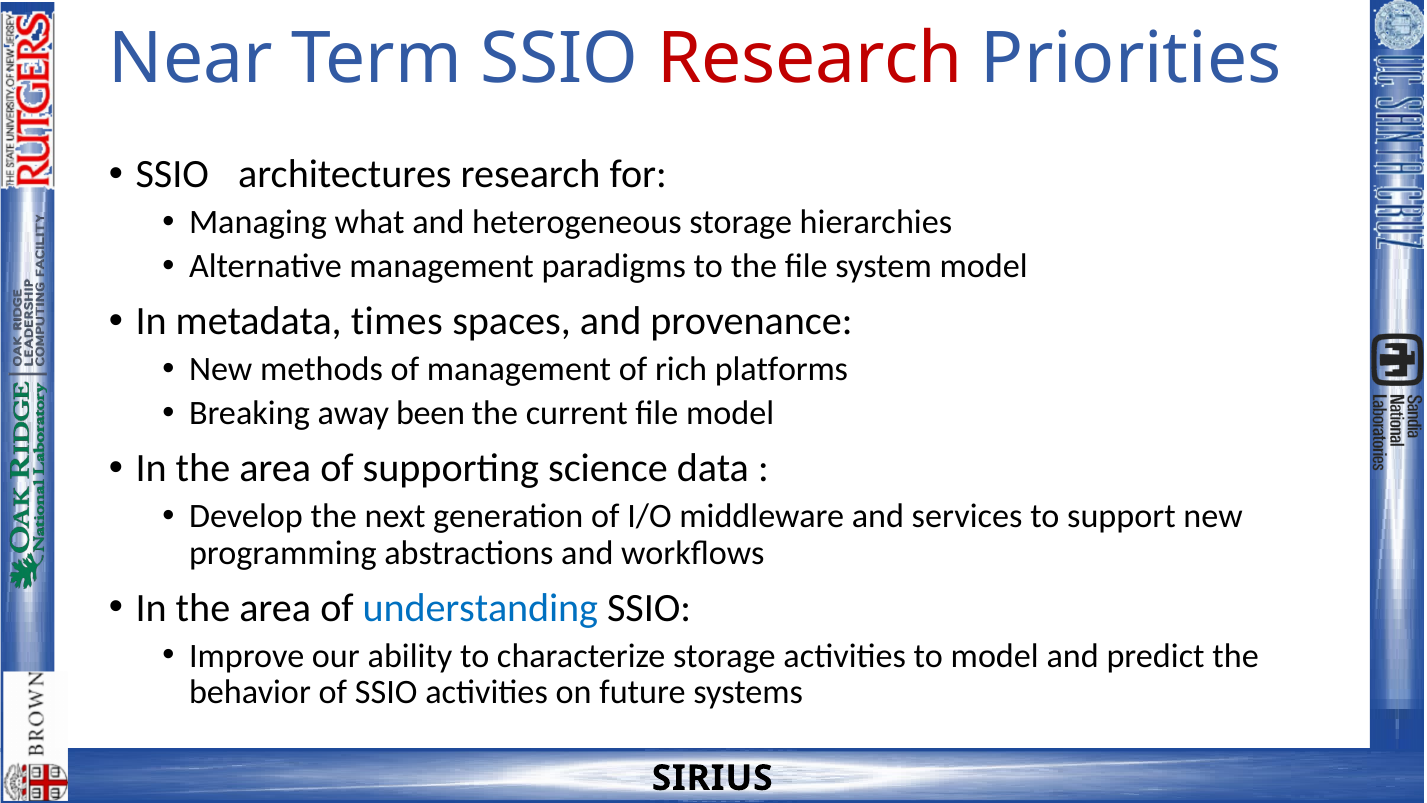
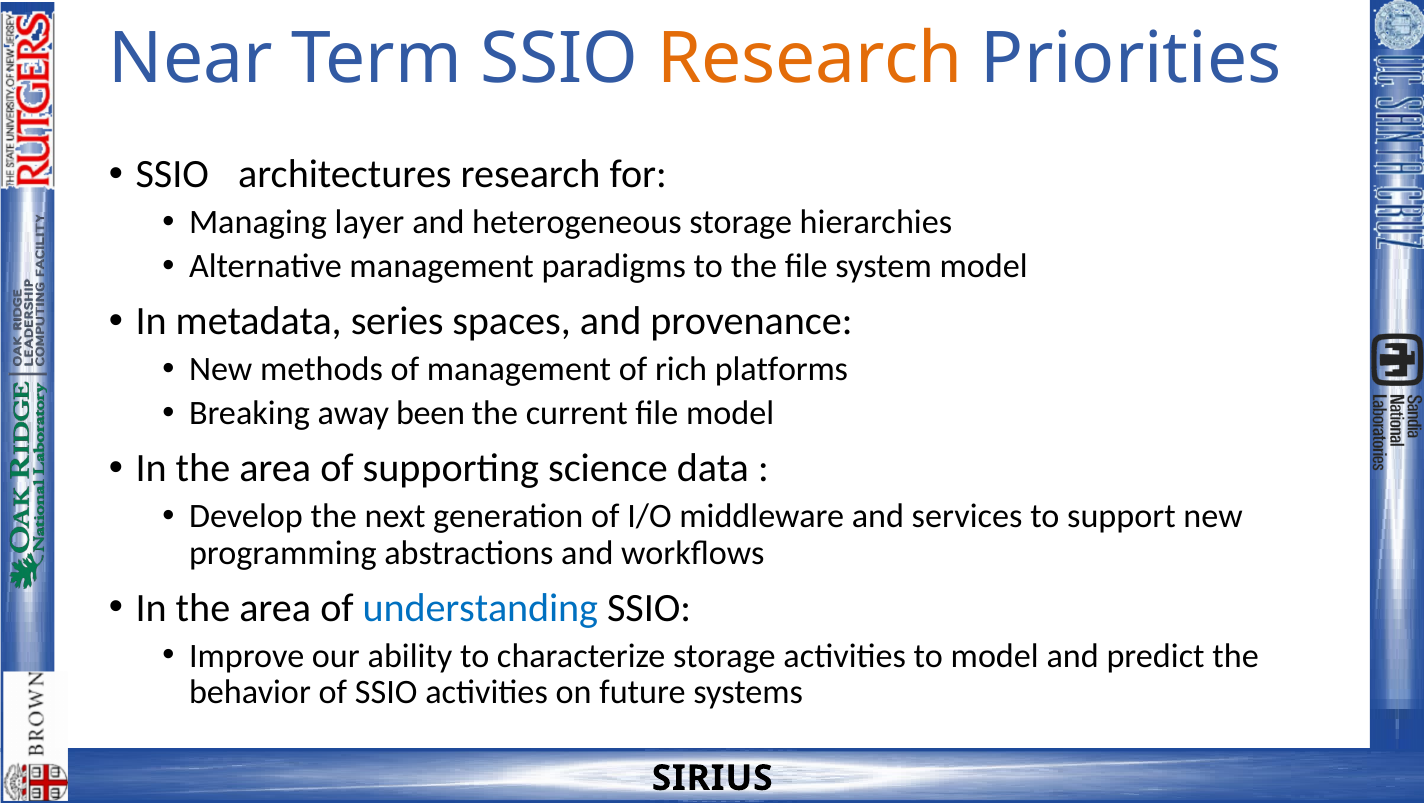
Research colour: red -> orange (810, 59)
what: what -> layer (369, 222)
times: times -> series (397, 321)
